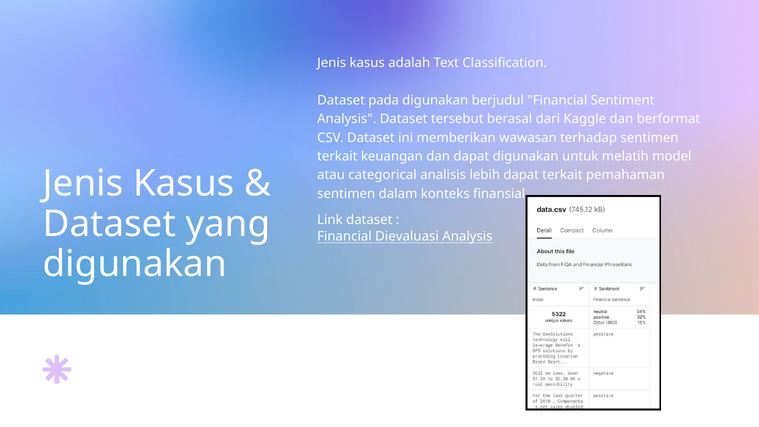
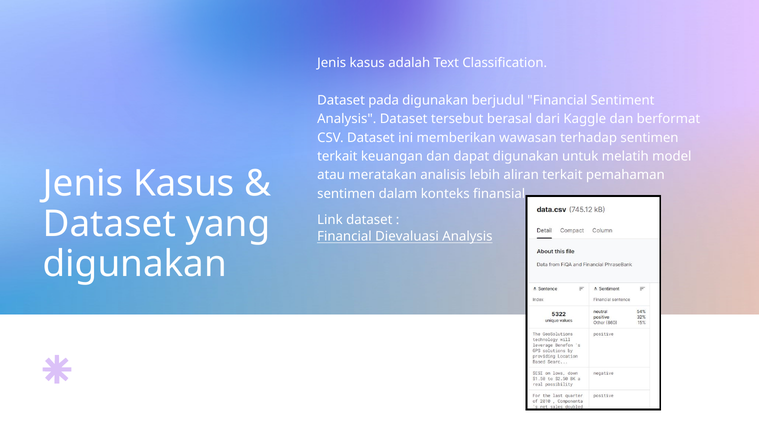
categorical: categorical -> meratakan (383, 175)
lebih dapat: dapat -> aliran (521, 175)
